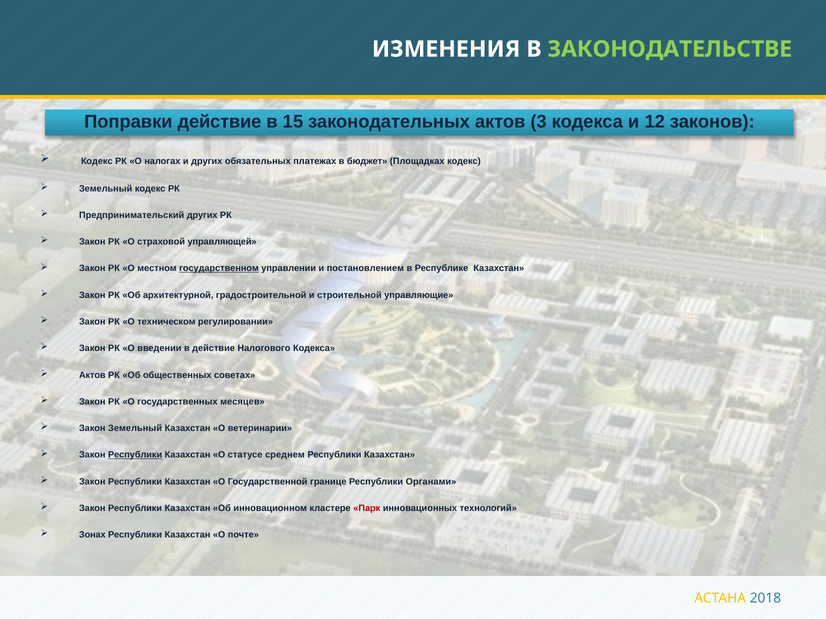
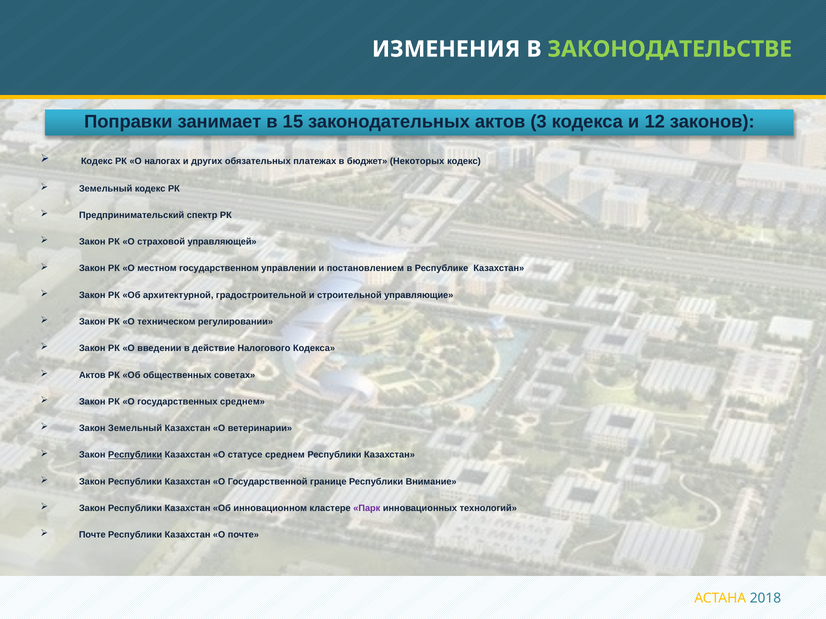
Поправки действие: действие -> занимает (219, 122)
Площадках: Площадках -> Некоторых (417, 162)
Предпринимательский других: других -> спектр (202, 215)
государственном underline: present -> none (219, 269)
государственных месяцев: месяцев -> среднем (242, 402)
Органами: Органами -> Внимание (431, 482)
Парк colour: red -> purple (367, 509)
Зонах: Зонах -> Почте (92, 535)
